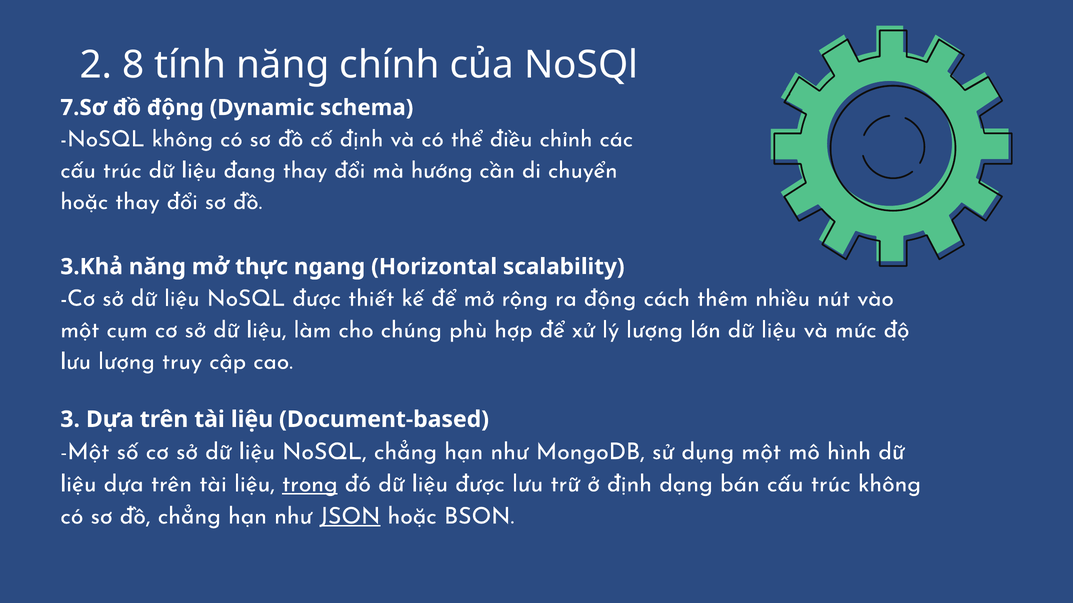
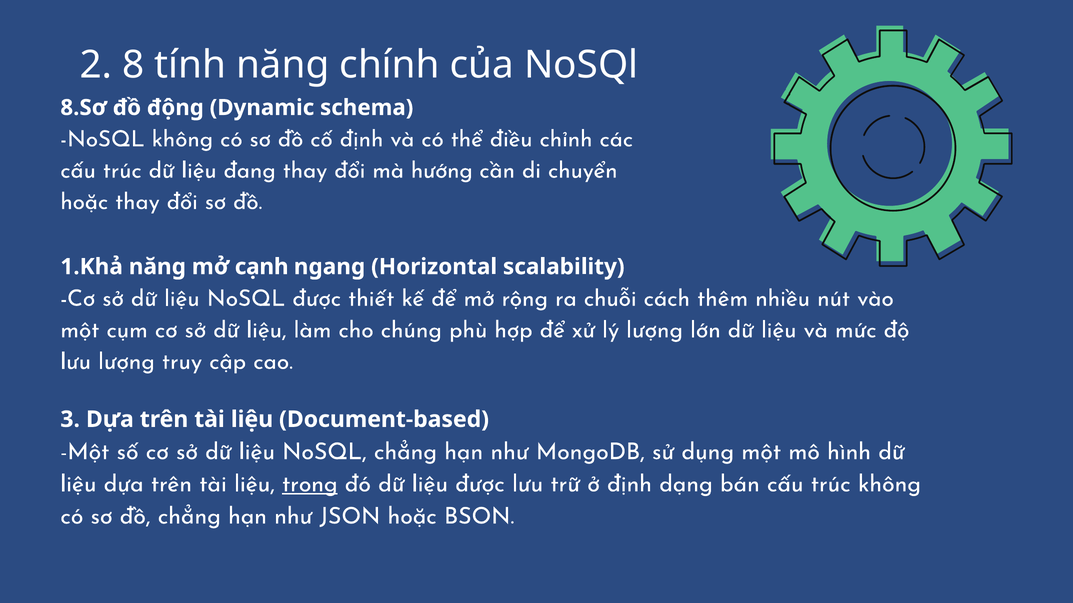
7.Sơ: 7.Sơ -> 8.Sơ (84, 108)
3.Khả: 3.Khả -> 1.Khả (92, 267)
thực: thực -> cạnh (262, 267)
ra động: động -> chuỗi (610, 299)
JSON underline: present -> none (350, 516)
